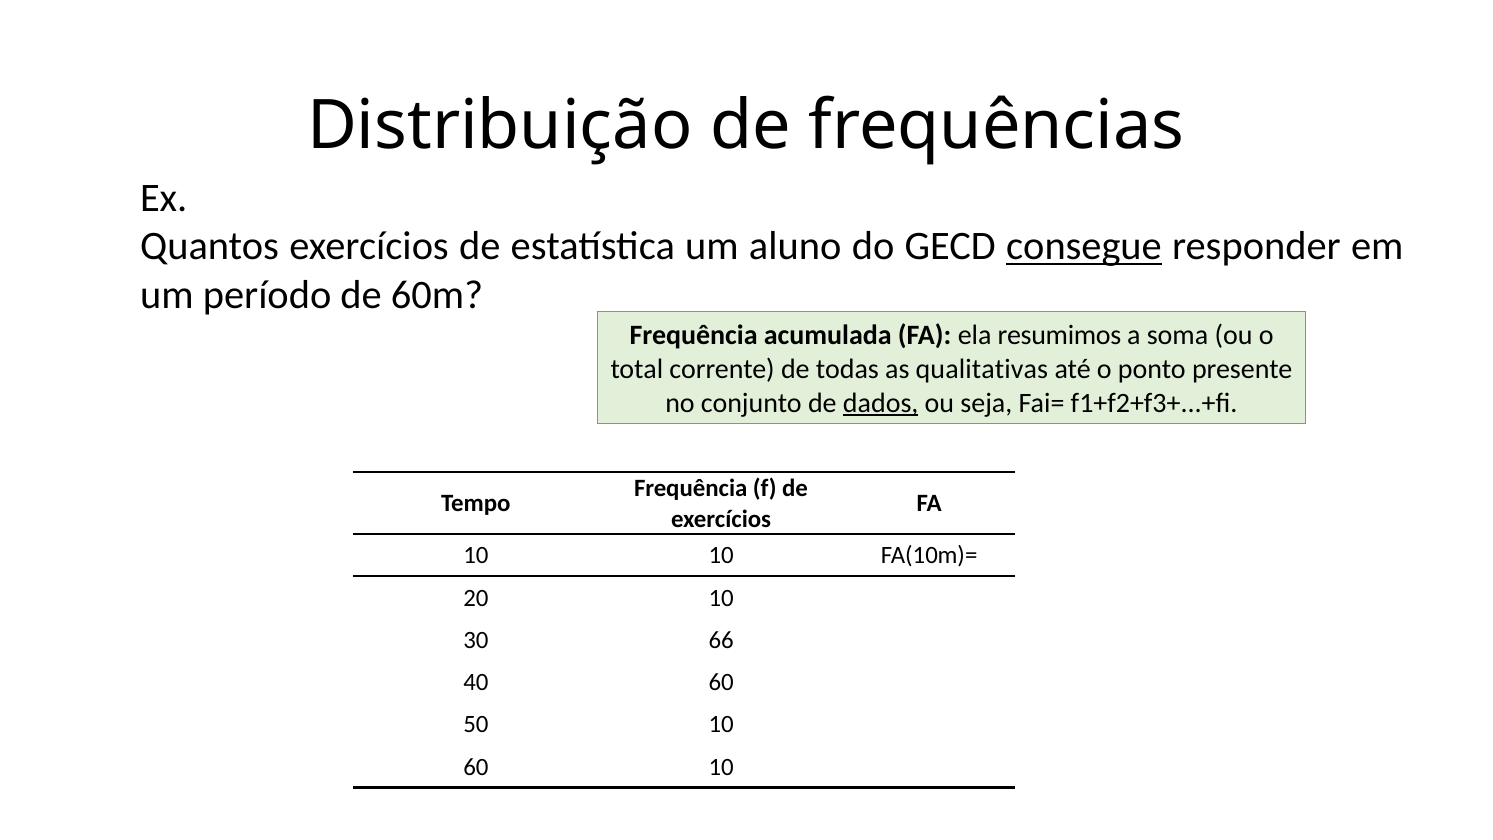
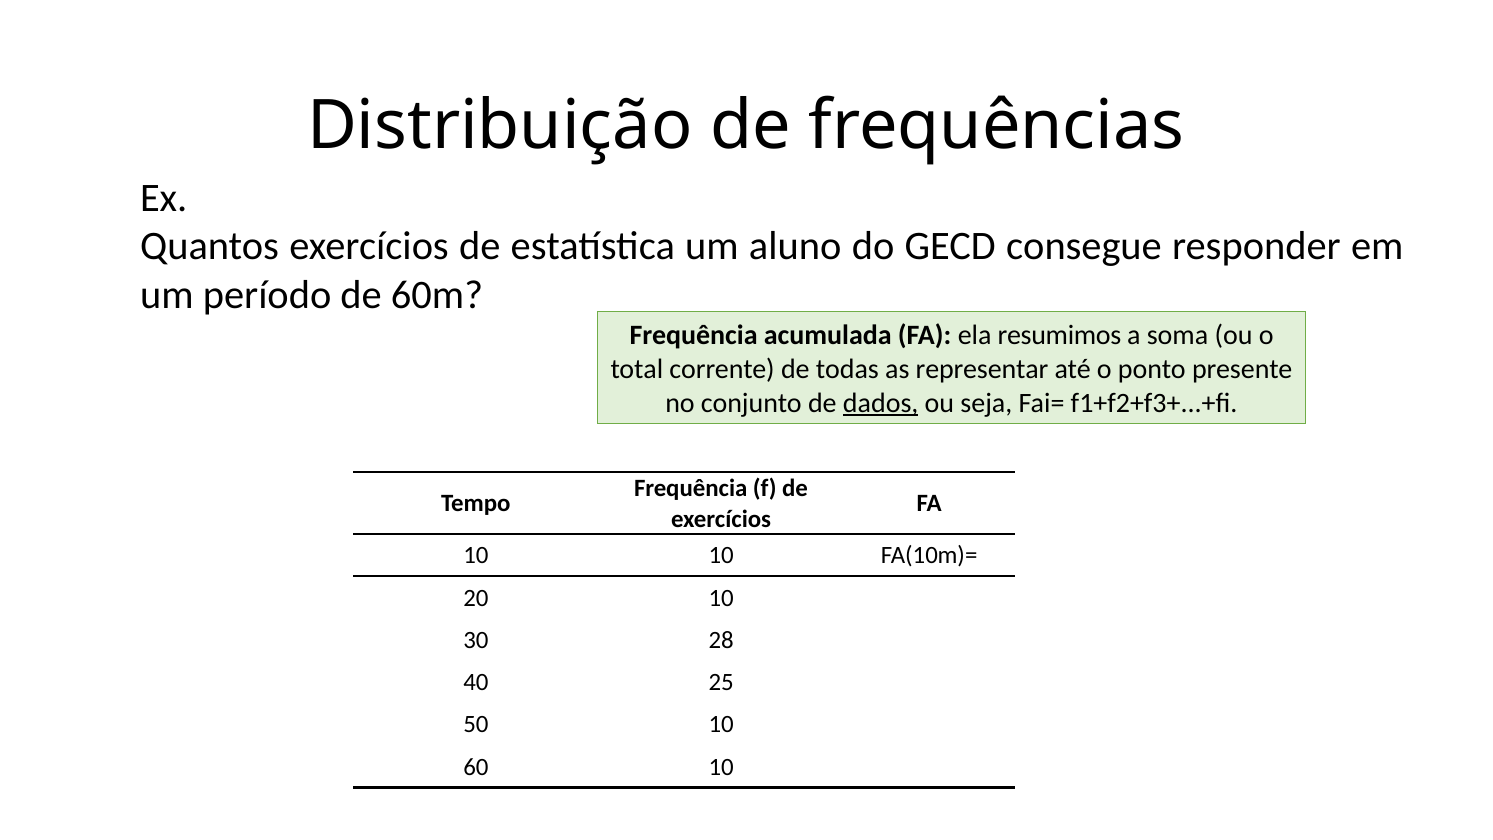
consegue underline: present -> none (1084, 247)
qualitativas: qualitativas -> representar (982, 369)
66: 66 -> 28 (721, 640)
40 60: 60 -> 25 (721, 682)
